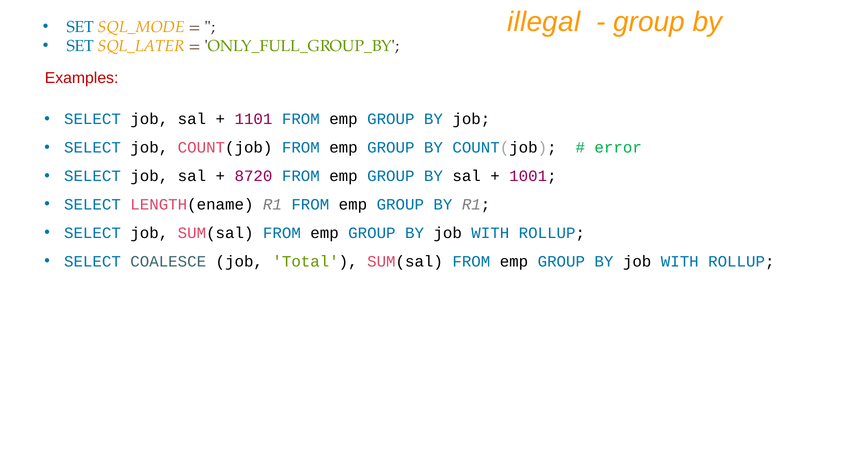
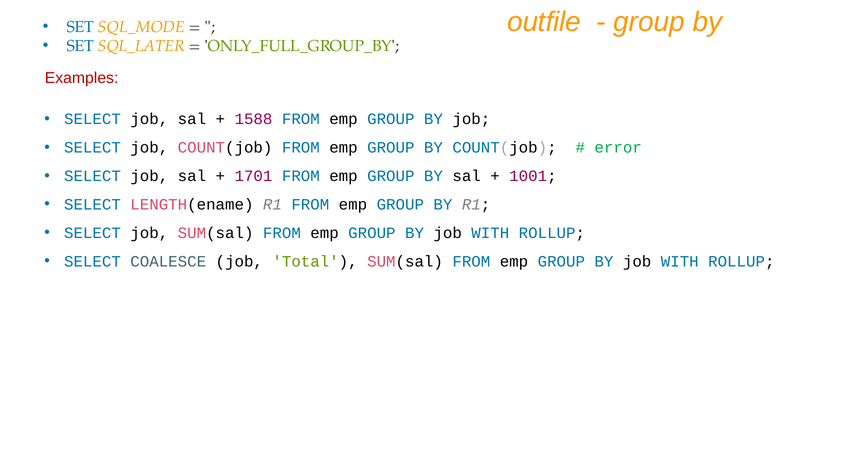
illegal: illegal -> outfile (544, 22)
1101: 1101 -> 1588 (253, 119)
8720: 8720 -> 1701 (253, 176)
